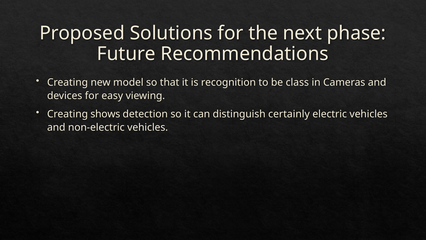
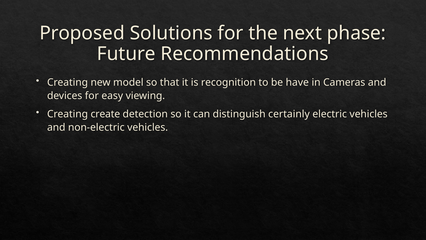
class: class -> have (297, 82)
shows: shows -> create (105, 114)
